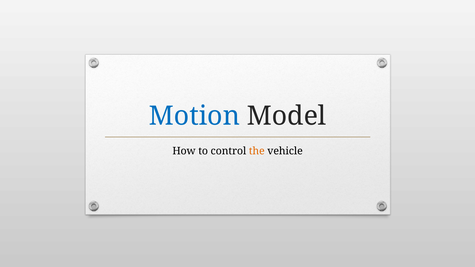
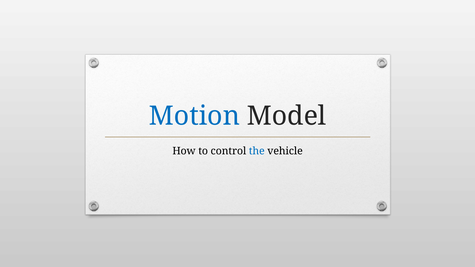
the colour: orange -> blue (257, 151)
